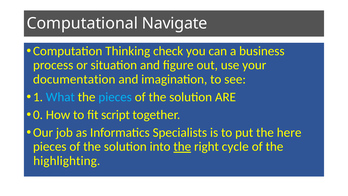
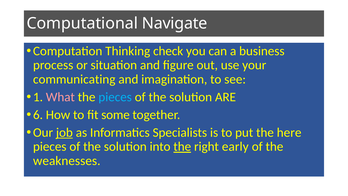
documentation: documentation -> communicating (74, 79)
What colour: light blue -> pink (60, 97)
0: 0 -> 6 (38, 115)
script: script -> some (116, 115)
job underline: none -> present (64, 132)
cycle: cycle -> early (235, 146)
highlighting: highlighting -> weaknesses (67, 161)
